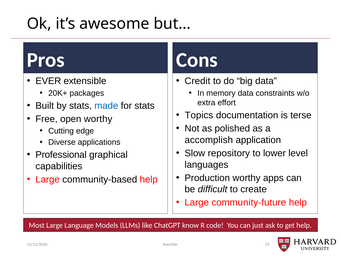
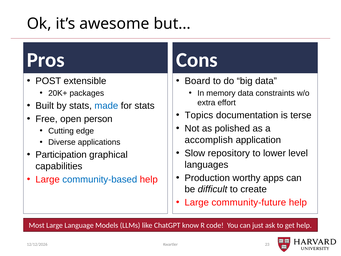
EVER: EVER -> POST (48, 81)
Credit: Credit -> Board (197, 81)
open worthy: worthy -> person (98, 119)
Professional: Professional -> Participation (61, 155)
community-based colour: black -> blue (100, 179)
